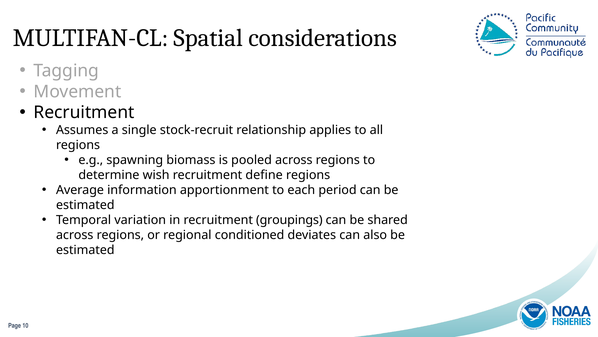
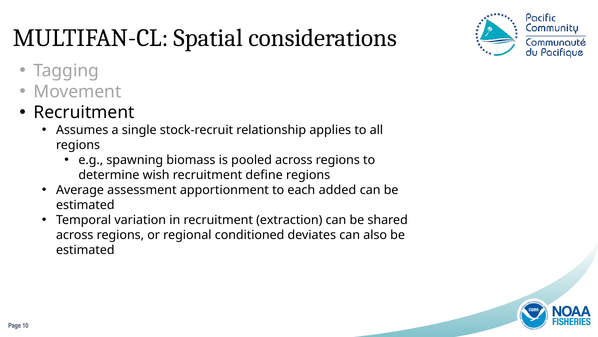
information: information -> assessment (142, 190)
period: period -> added (337, 190)
groupings: groupings -> extraction (289, 220)
